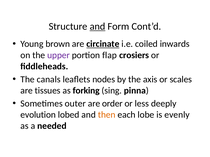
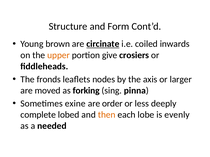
and underline: present -> none (97, 26)
upper colour: purple -> orange (59, 55)
flap: flap -> give (110, 55)
canals: canals -> fronds (49, 80)
scales: scales -> larger (181, 80)
tissues: tissues -> moved (48, 91)
outer: outer -> exine (75, 104)
evolution: evolution -> complete (38, 115)
